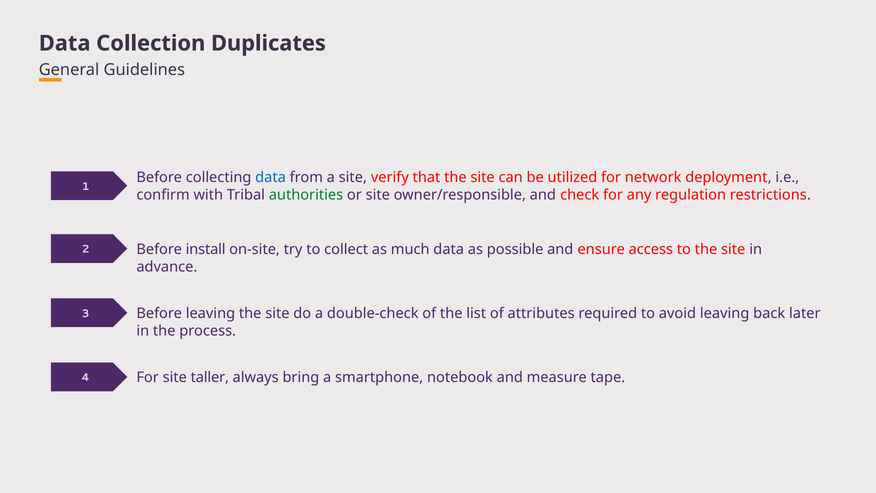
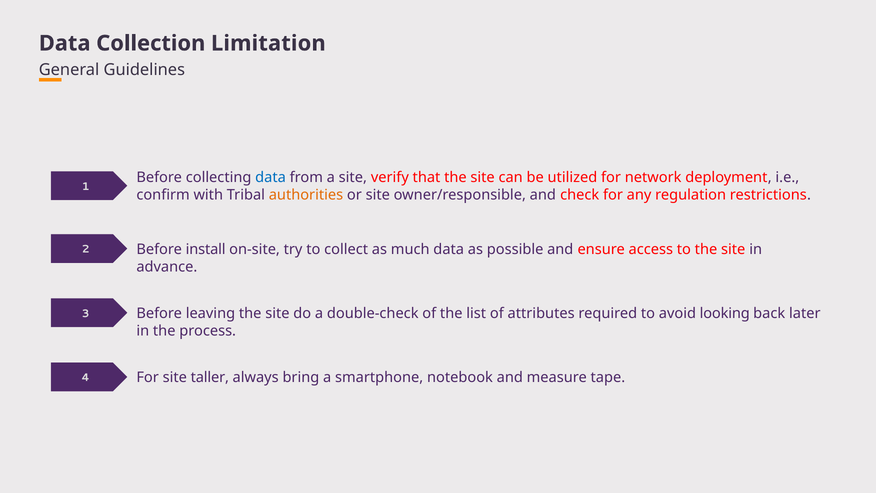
Duplicates: Duplicates -> Limitation (268, 43)
authorities colour: green -> orange (306, 195)
avoid leaving: leaving -> looking (725, 313)
